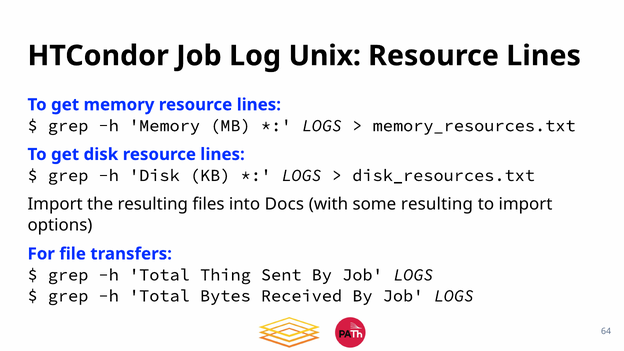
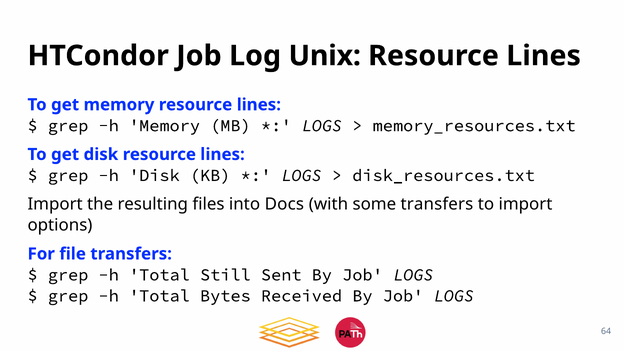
some resulting: resulting -> transfers (437, 204)
Thing: Thing -> Still (225, 275)
